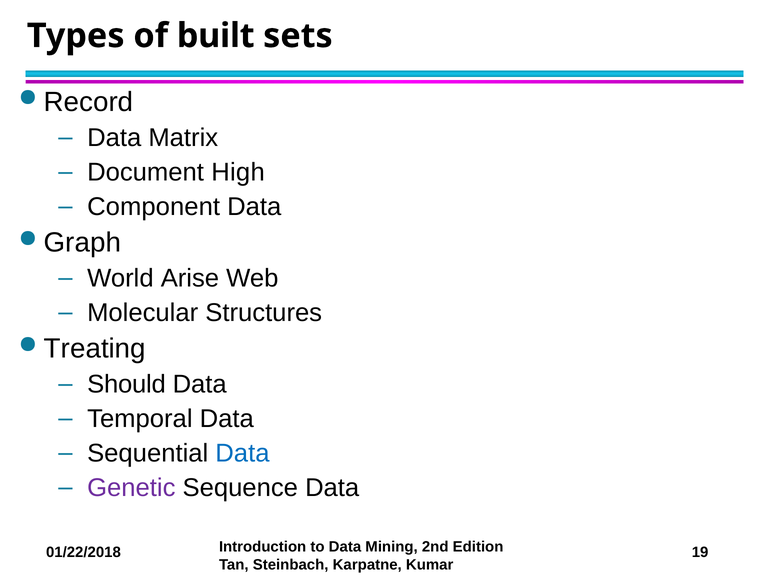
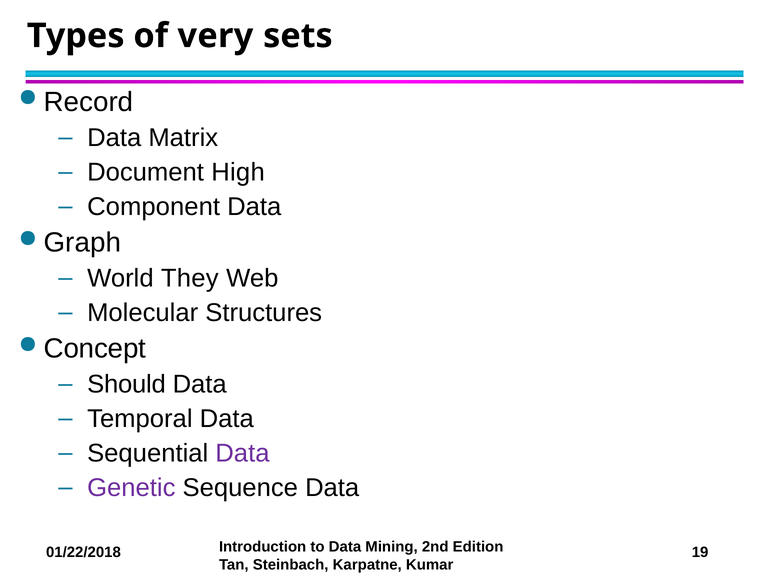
built: built -> very (215, 36)
Arise: Arise -> They (190, 278)
Treating: Treating -> Concept (95, 348)
Data colour: blue -> purple (242, 453)
